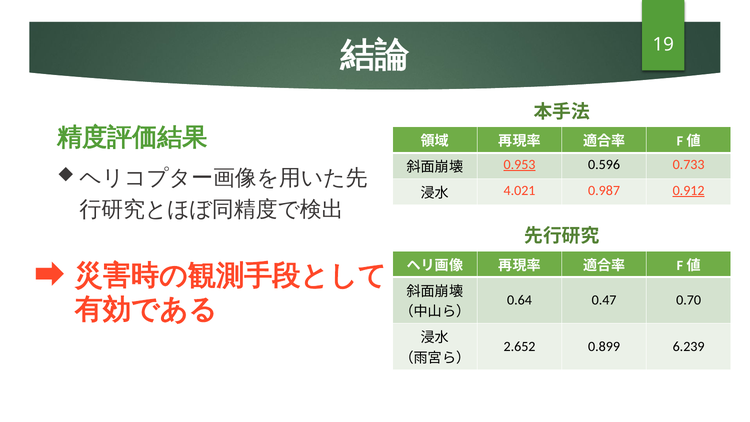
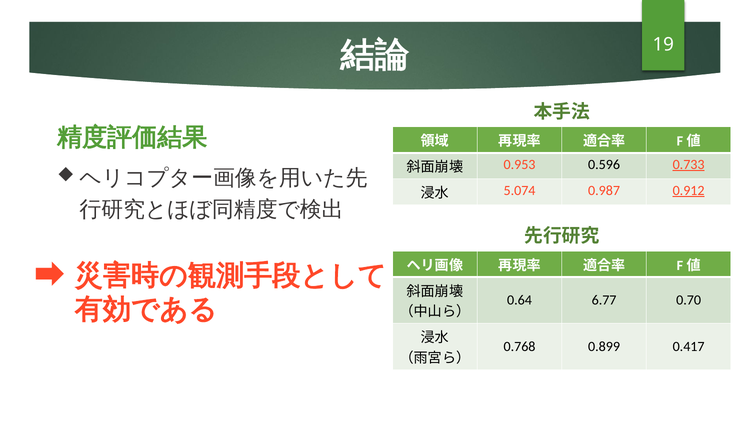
0.953 underline: present -> none (520, 164)
0.733 underline: none -> present (689, 164)
4.021: 4.021 -> 5.074 (520, 190)
0.47: 0.47 -> 6.77 (604, 300)
2.652: 2.652 -> 0.768 (520, 347)
6.239: 6.239 -> 0.417 (689, 347)
